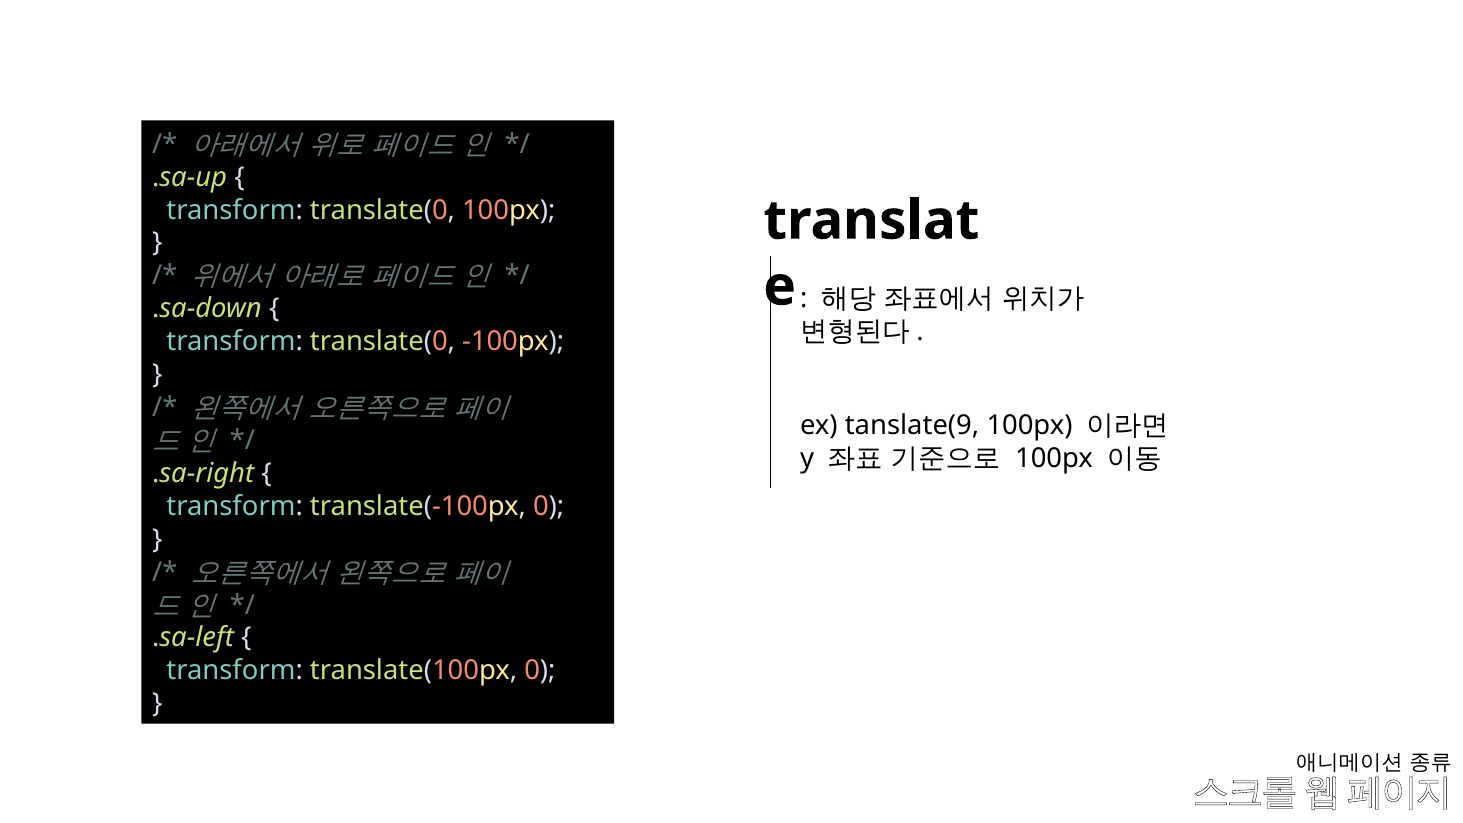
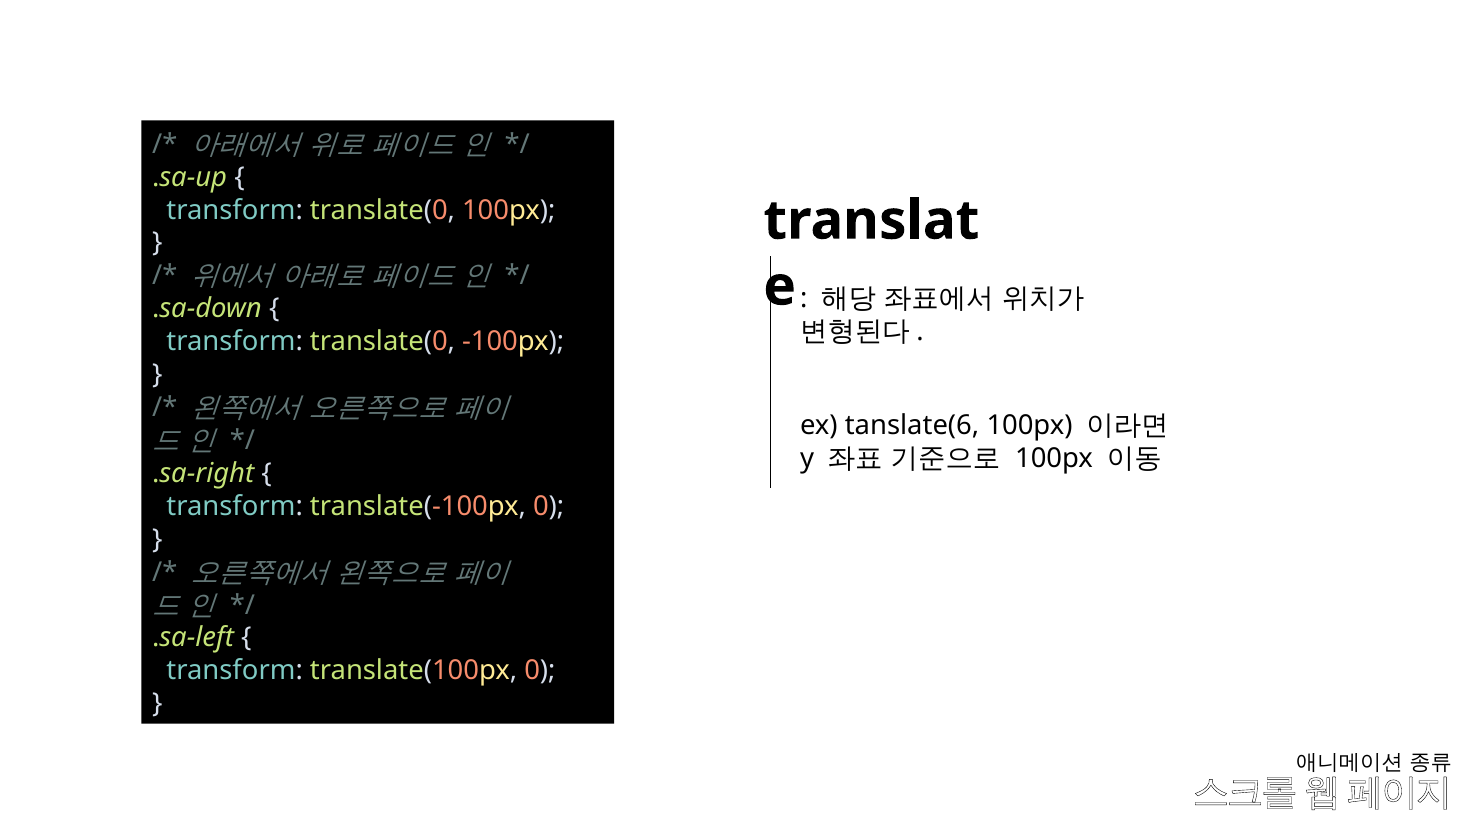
tanslate(9: tanslate(9 -> tanslate(6 (912, 425)
